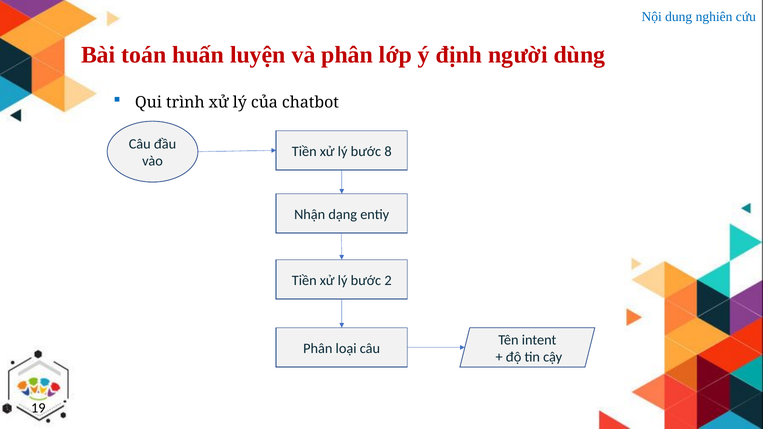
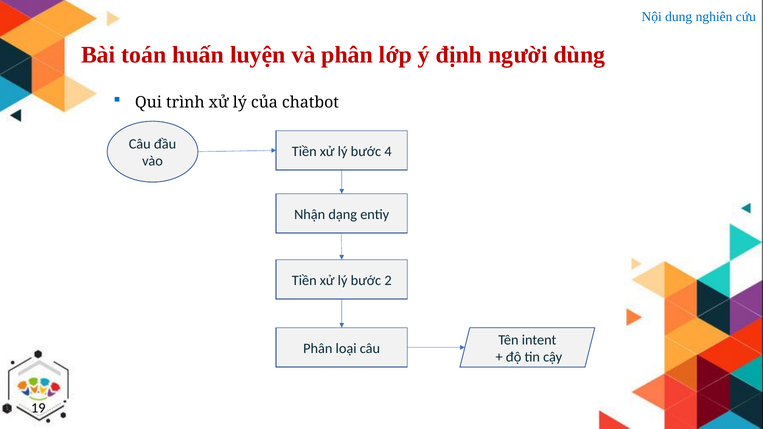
8: 8 -> 4 (388, 151)
